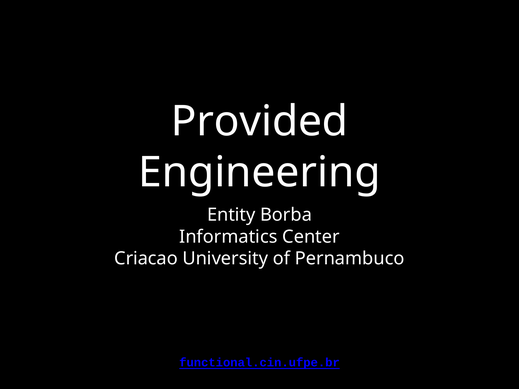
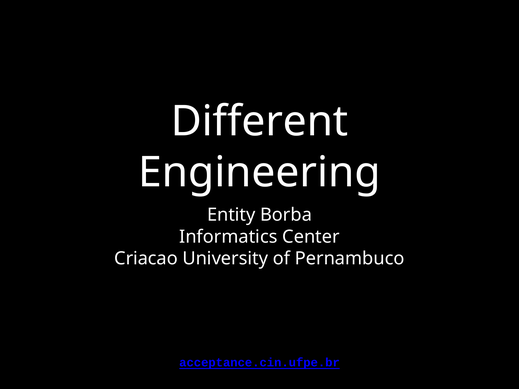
Provided: Provided -> Different (260, 121)
functional.cin.ufpe.br: functional.cin.ufpe.br -> acceptance.cin.ufpe.br (260, 363)
